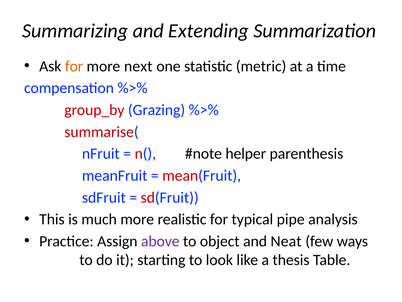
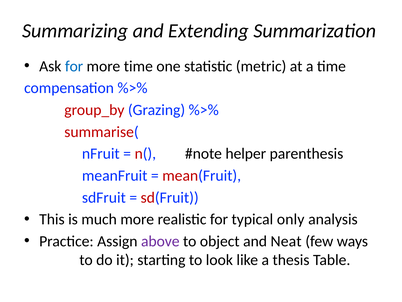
for colour: orange -> blue (74, 66)
more next: next -> time (138, 66)
pipe: pipe -> only (291, 219)
